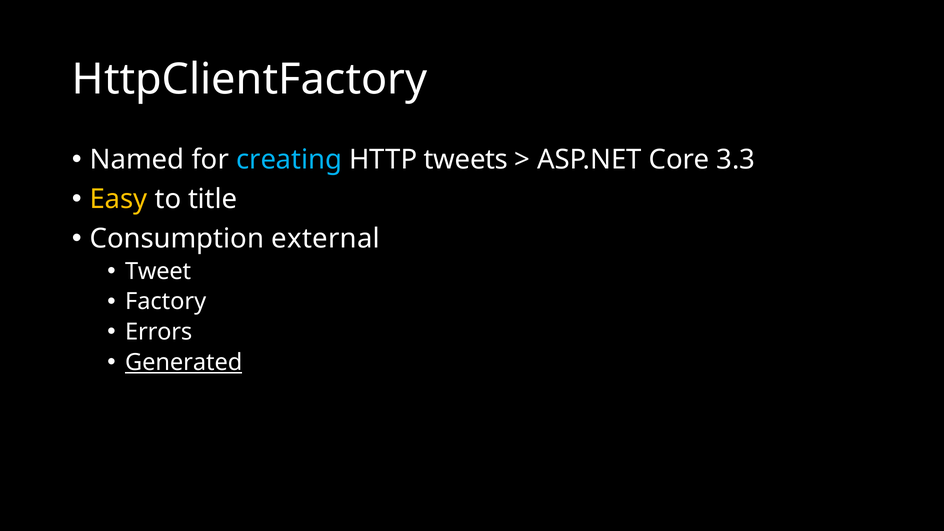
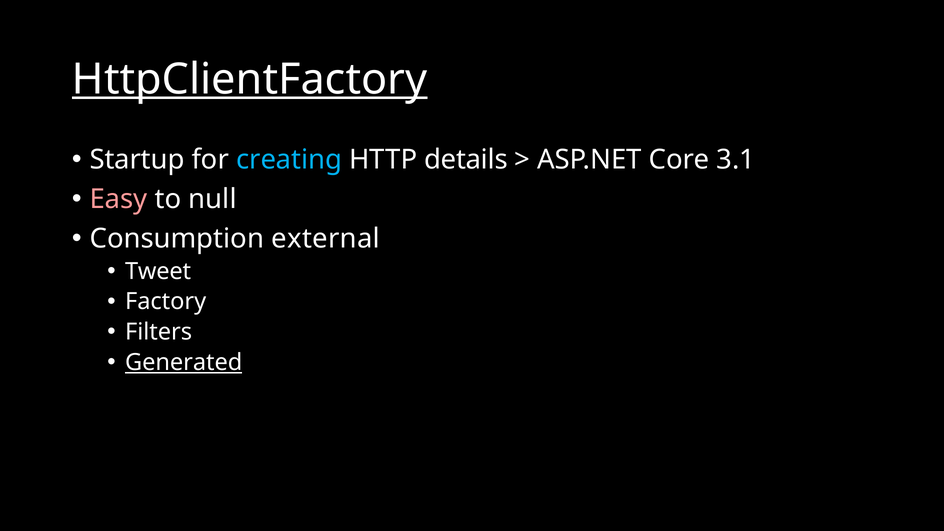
HttpClientFactory underline: none -> present (250, 79)
Named: Named -> Startup (137, 160)
tweets: tweets -> details (466, 160)
3.3: 3.3 -> 3.1 (736, 160)
Easy colour: yellow -> pink (119, 199)
title: title -> null (213, 199)
Errors: Errors -> Filters (159, 332)
